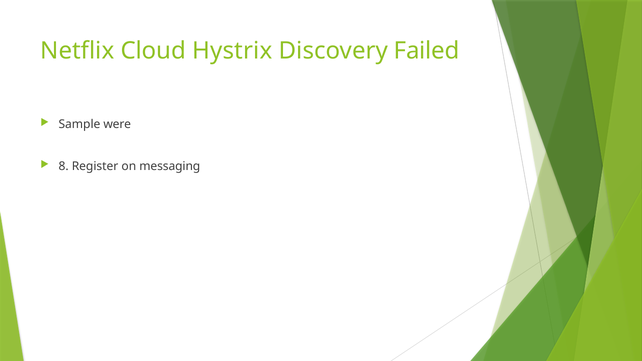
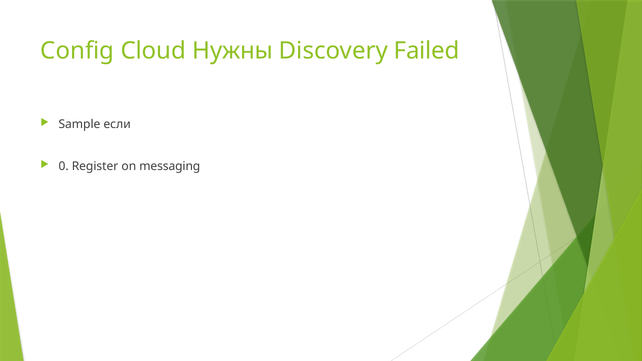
Netflix: Netflix -> Config (77, 51)
Hystrix: Hystrix -> Нужны (233, 51)
were: were -> если (117, 124)
8: 8 -> 0 (64, 167)
